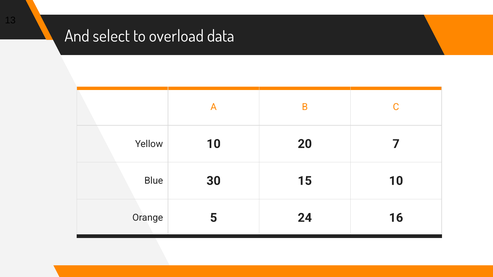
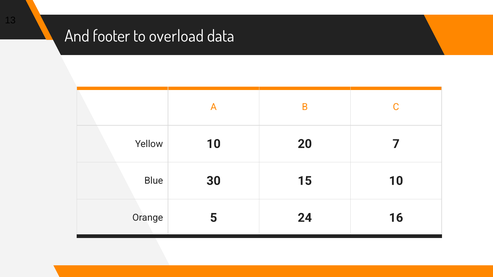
select: select -> footer (111, 36)
